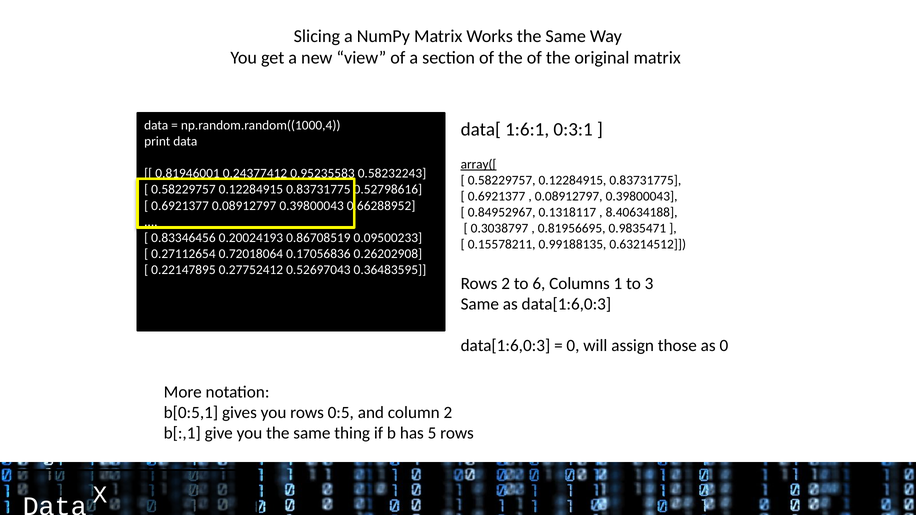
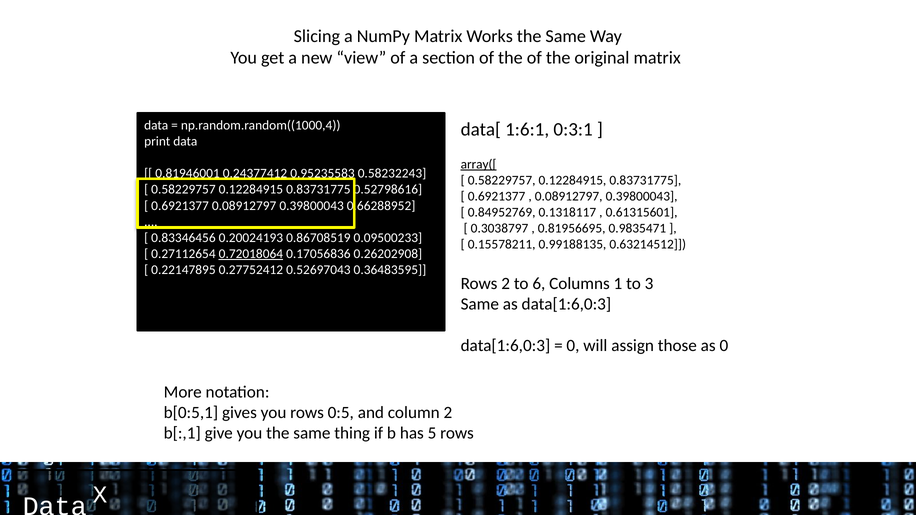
0.84952967: 0.84952967 -> 0.84952769 (502, 213)
8.40634188: 8.40634188 -> 0.61315601 (642, 213)
0.72018064 underline: none -> present (251, 254)
